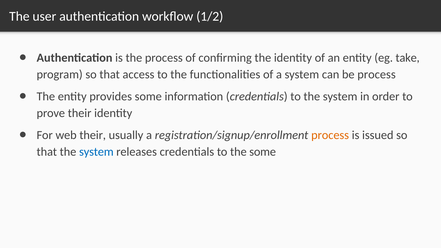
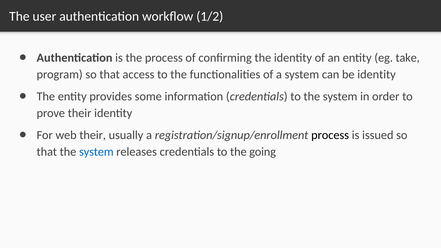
be process: process -> identity (377, 75)
process colour: orange -> black (330, 135)
the some: some -> going (263, 152)
